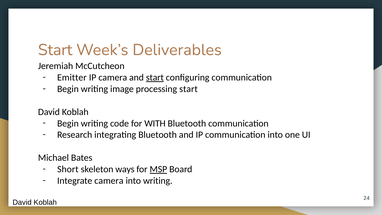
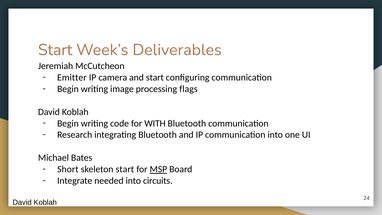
start underline: present -> none (155, 77)
processing start: start -> flags (188, 89)
skeleton ways: ways -> start (125, 169)
Integrate camera: camera -> needed (109, 181)
into writing: writing -> circuits (158, 181)
